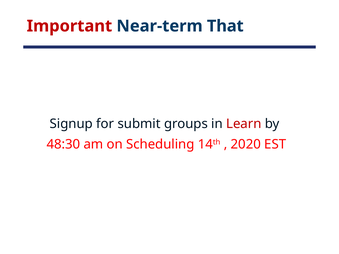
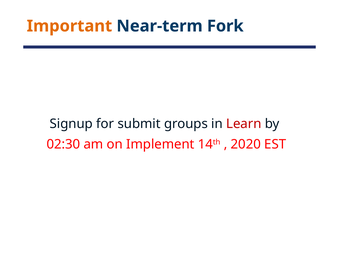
Important colour: red -> orange (69, 26)
That: That -> Fork (225, 26)
48:30: 48:30 -> 02:30 (63, 144)
Scheduling: Scheduling -> Implement (160, 144)
